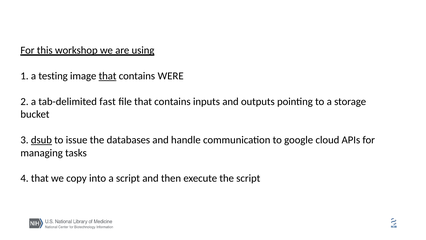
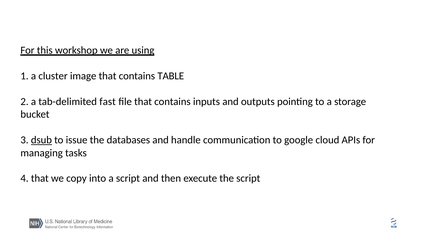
testing: testing -> cluster (53, 76)
that underline: present -> none (108, 76)
WERE: WERE -> TABLE (171, 76)
